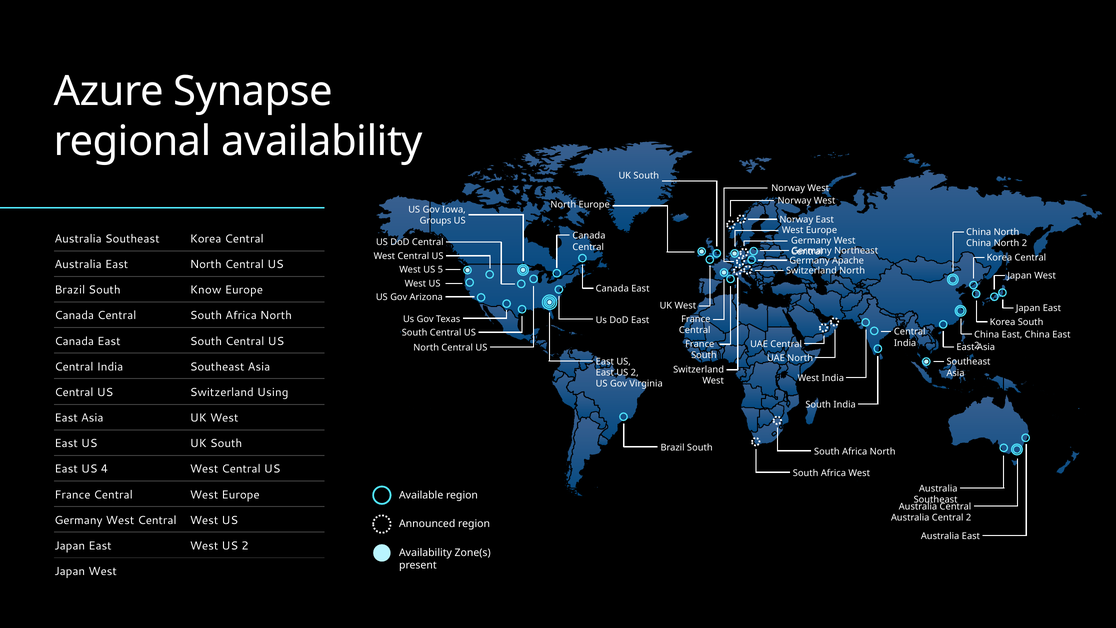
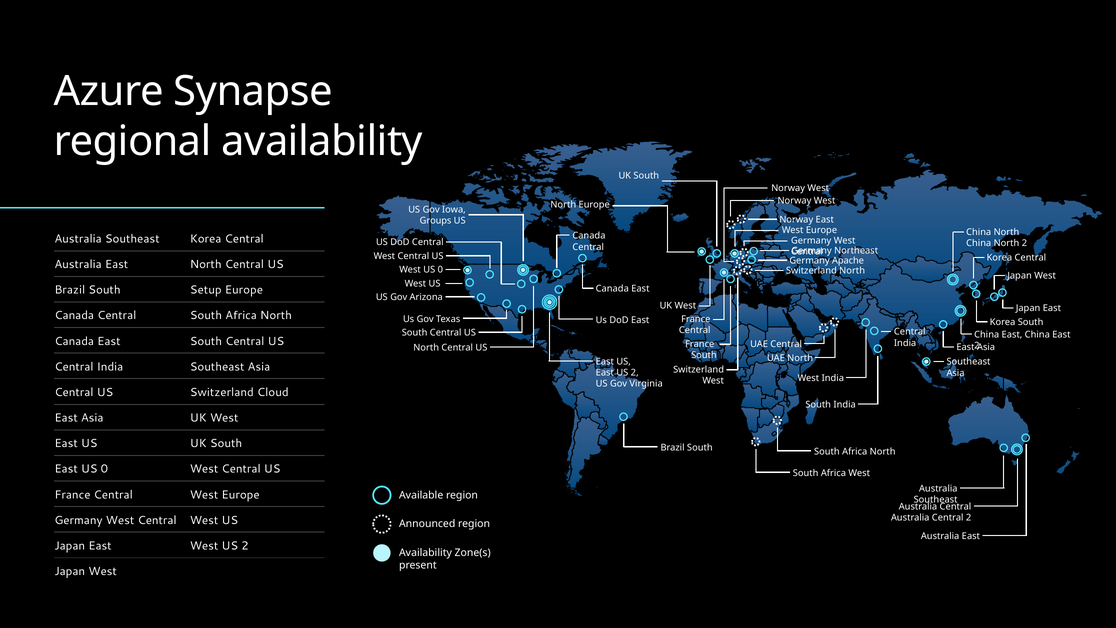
West US 5: 5 -> 0 (440, 270)
Know: Know -> Setup (206, 290)
Using: Using -> Cloud (273, 392)
East US 4: 4 -> 0 (104, 469)
